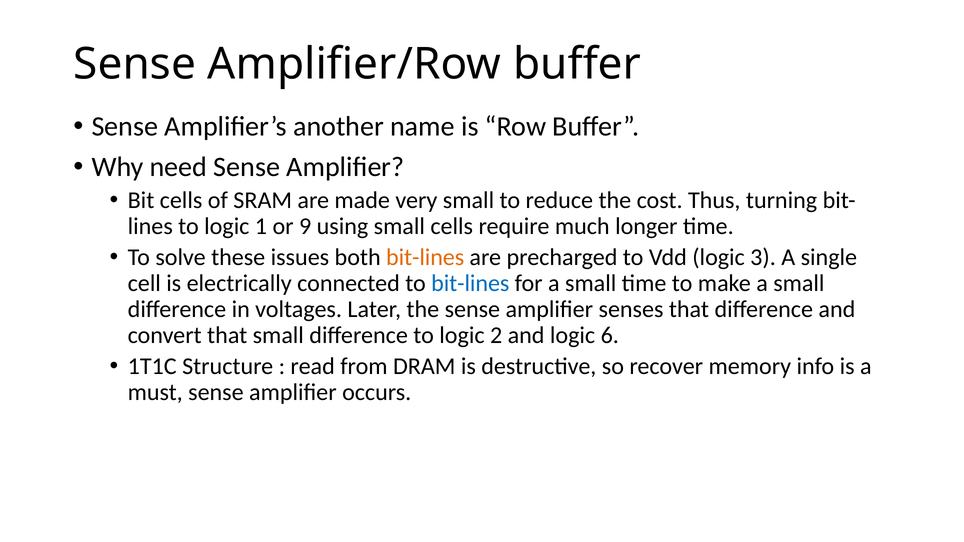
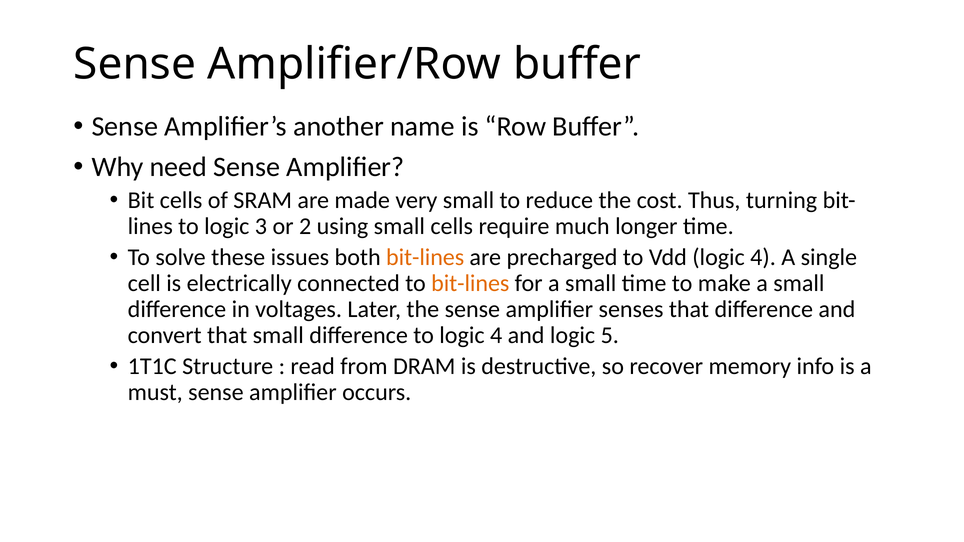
1: 1 -> 3 (261, 226)
9: 9 -> 2 (305, 226)
Vdd logic 3: 3 -> 4 (763, 257)
bit-lines colour: blue -> orange (470, 283)
to logic 2: 2 -> 4 (496, 335)
6: 6 -> 5 (610, 335)
